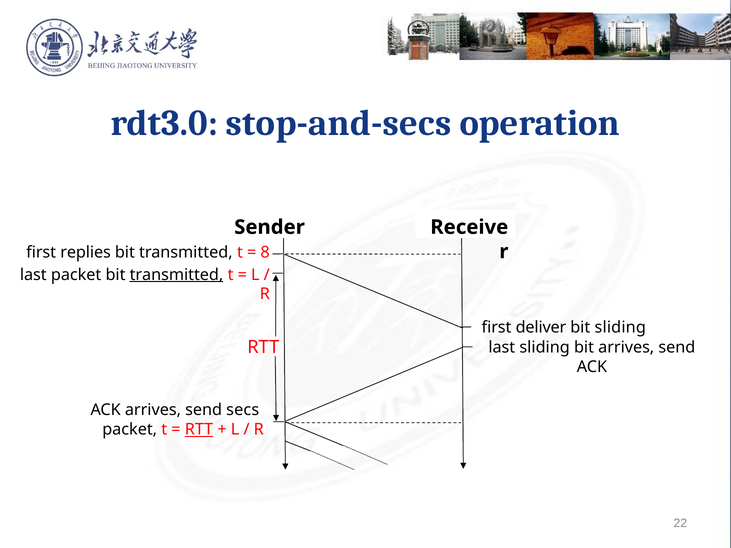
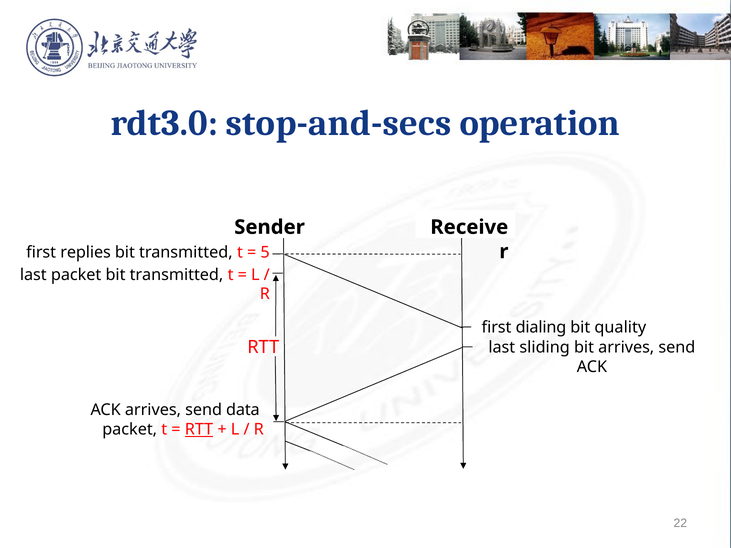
8: 8 -> 5 (265, 253)
transmitted underline: present -> none (176, 275)
deliver: deliver -> dialing (541, 327)
bit sliding: sliding -> quality (620, 327)
secs: secs -> data (243, 410)
